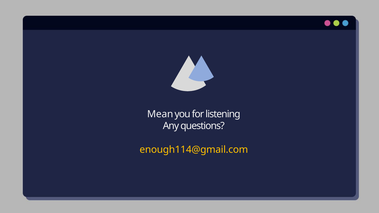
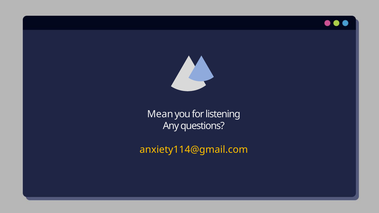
enough114@gmail.com: enough114@gmail.com -> anxiety114@gmail.com (194, 150)
